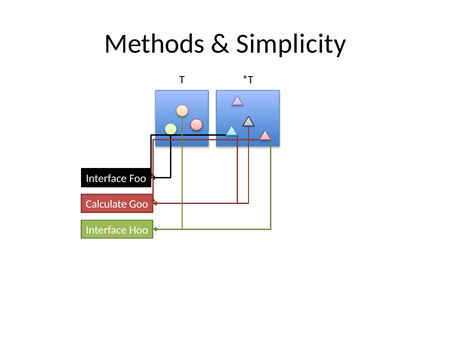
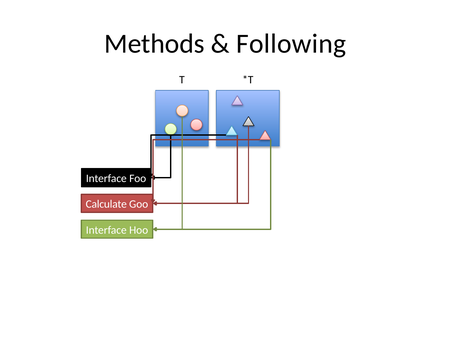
Simplicity: Simplicity -> Following (291, 44)
